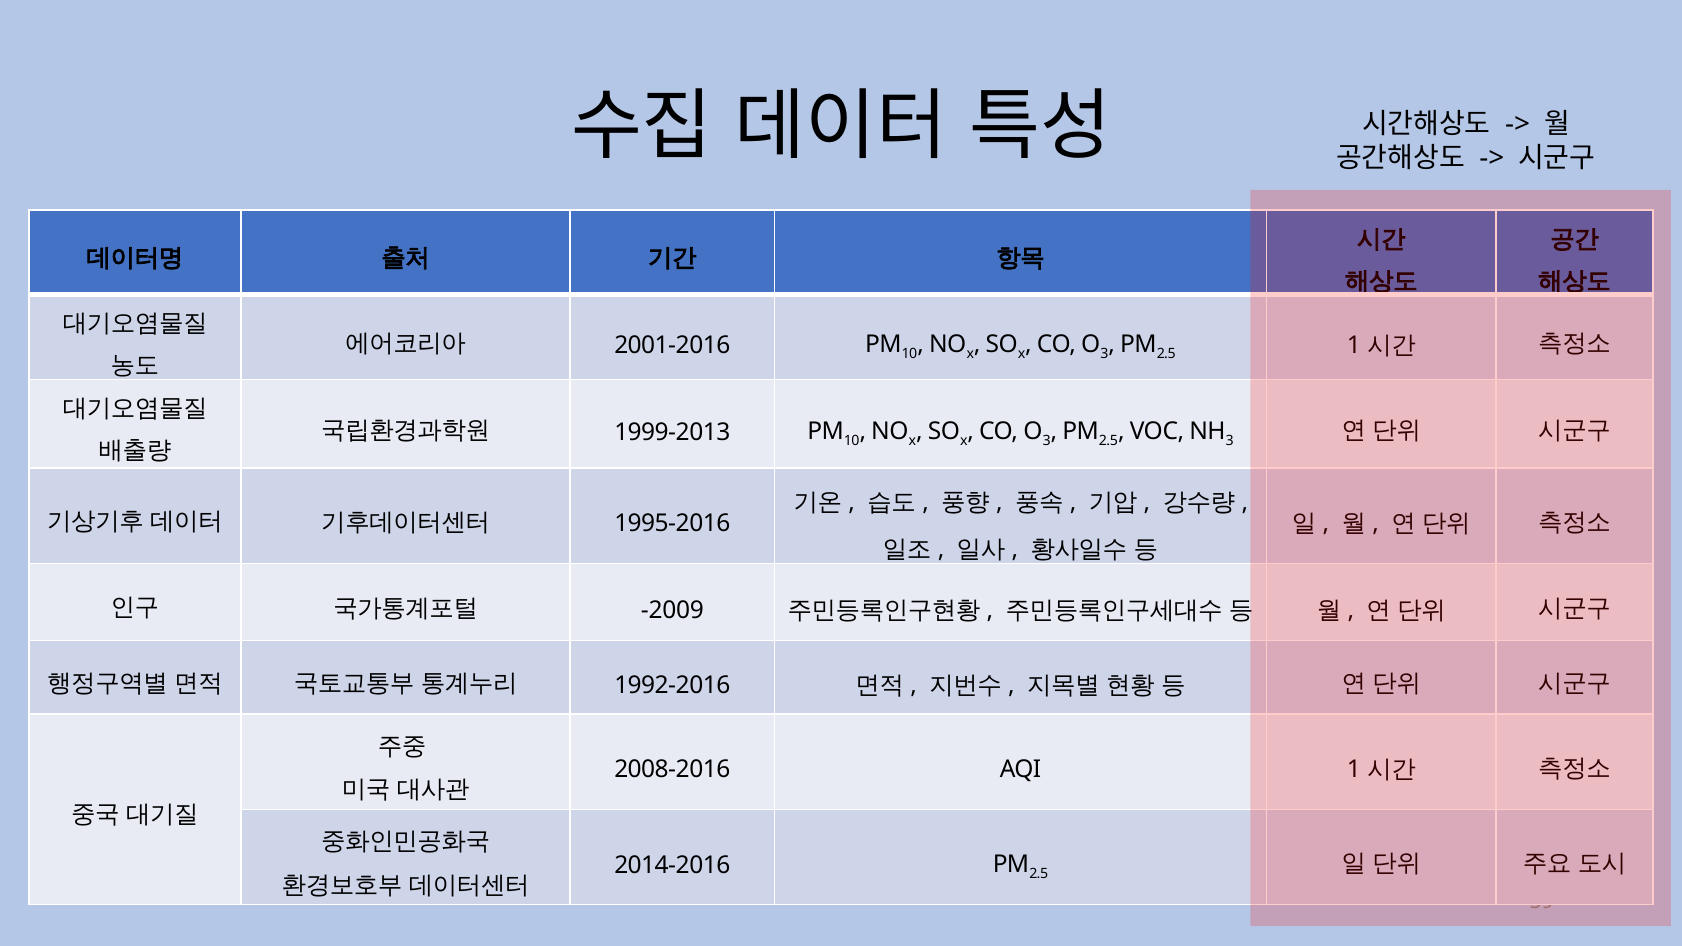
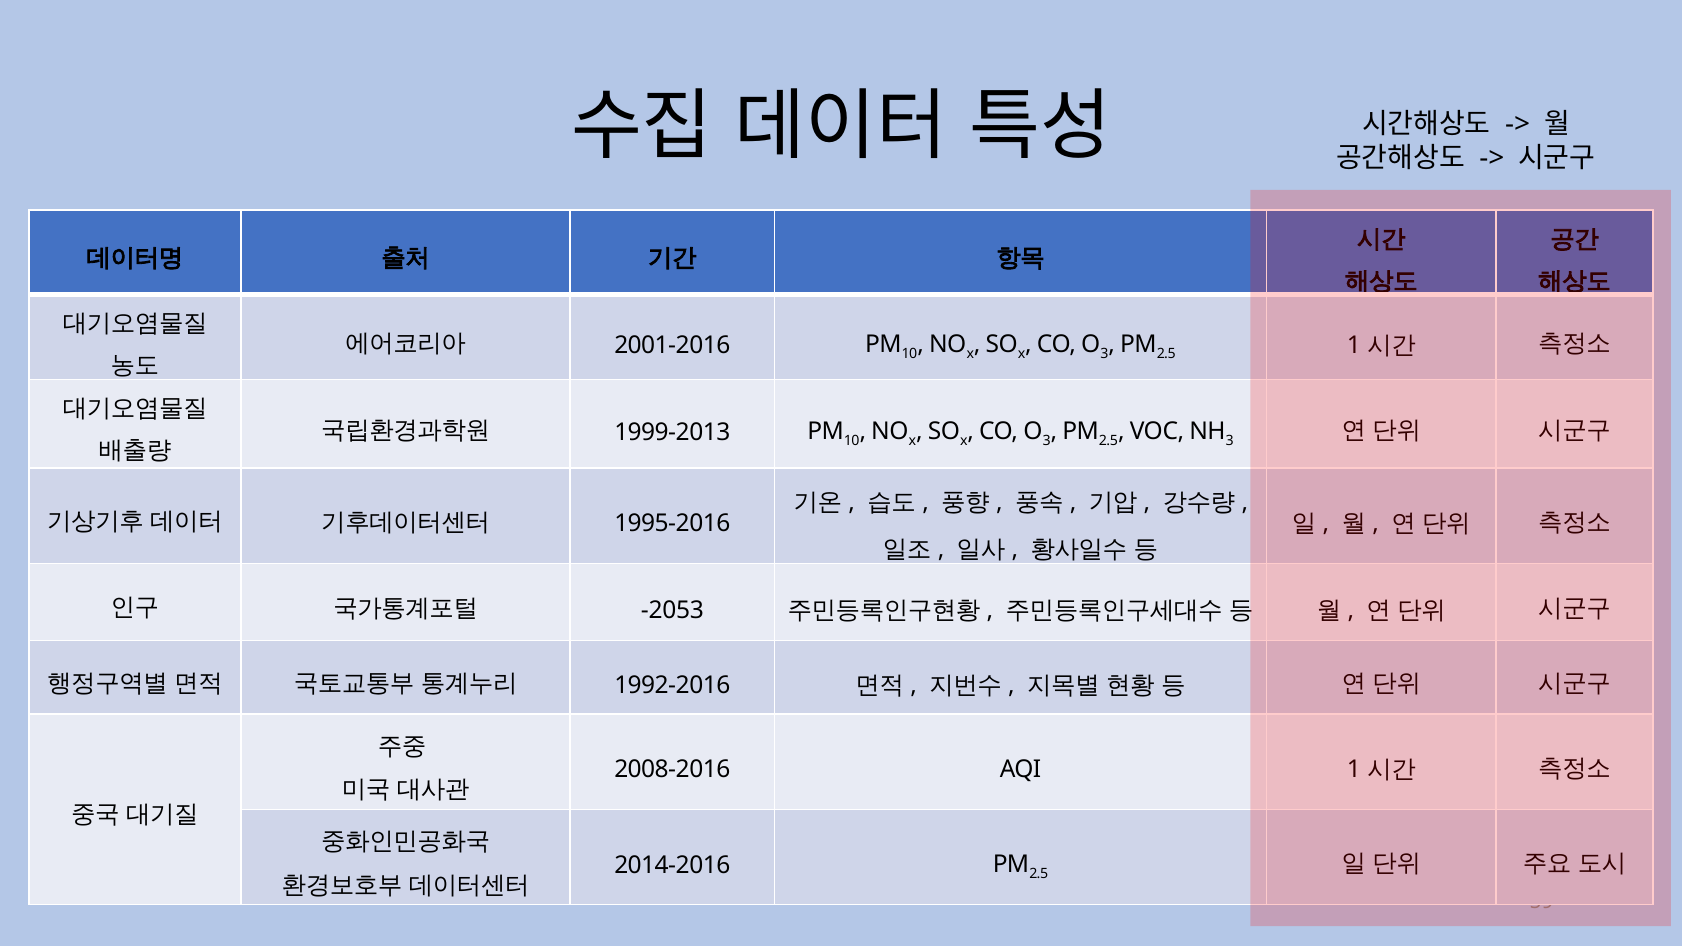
-2009: -2009 -> -2053 (672, 610)
